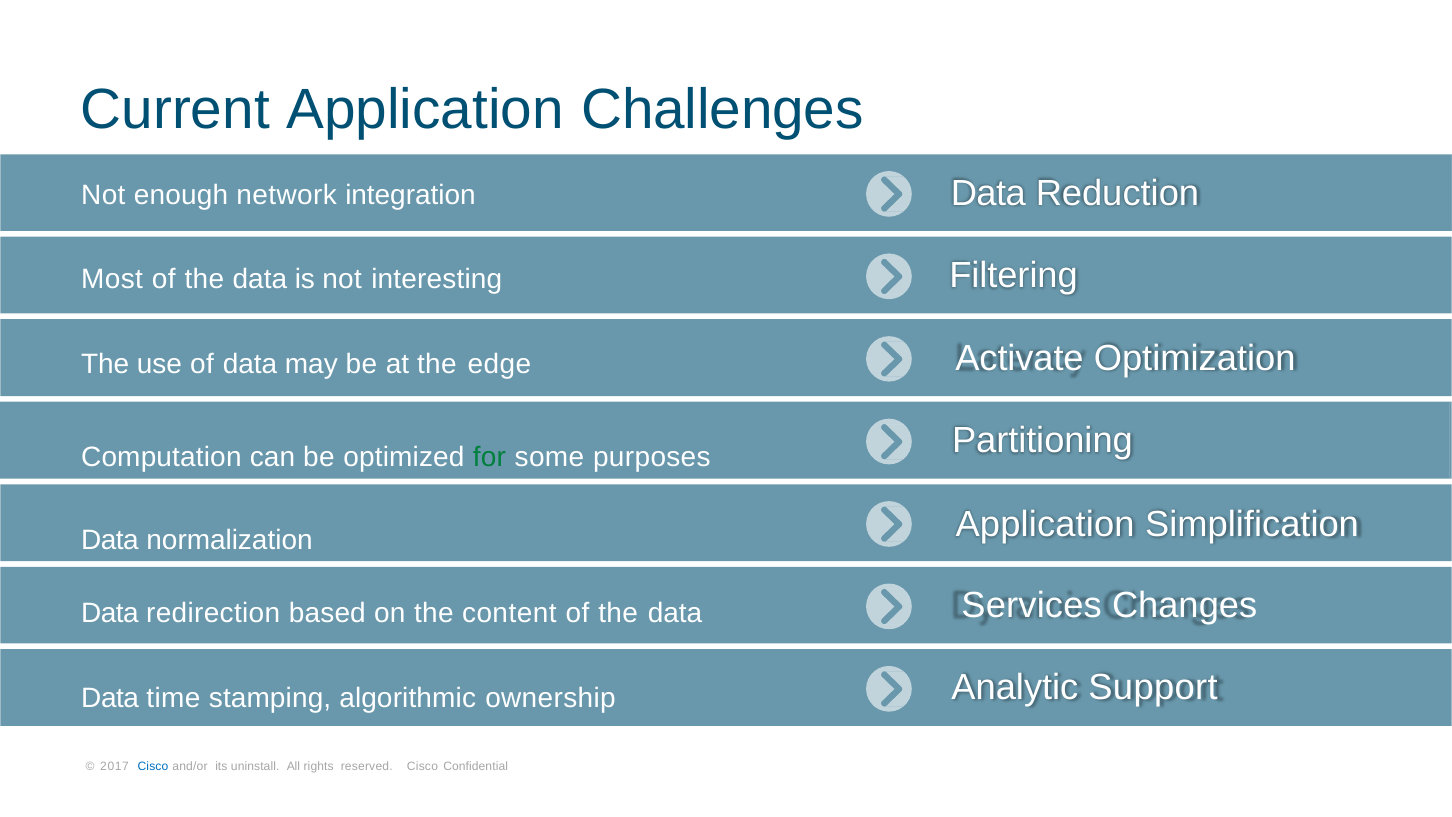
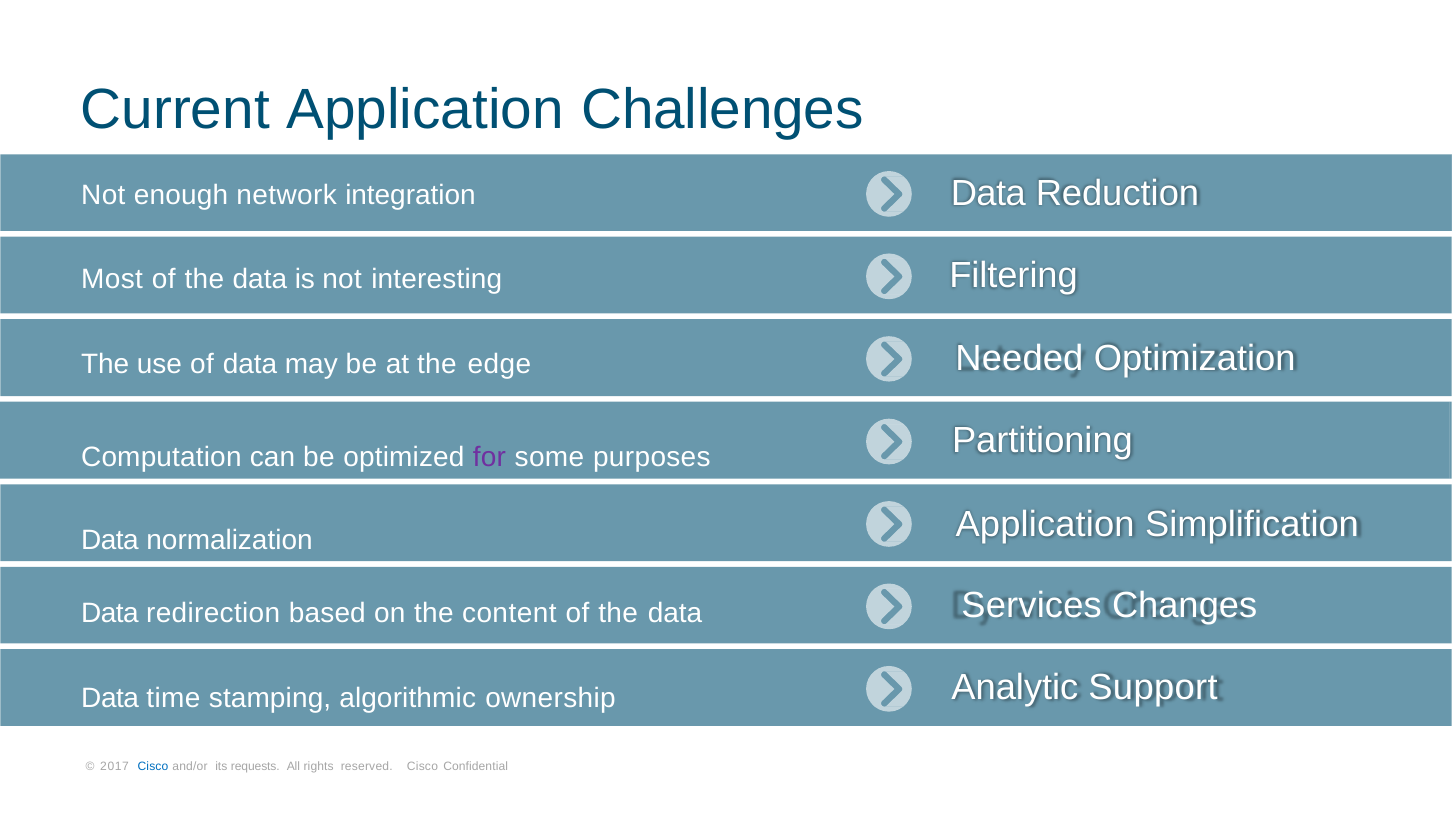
Activate: Activate -> Needed (1019, 358)
for colour: green -> purple (489, 457)
uninstall: uninstall -> requests (255, 766)
